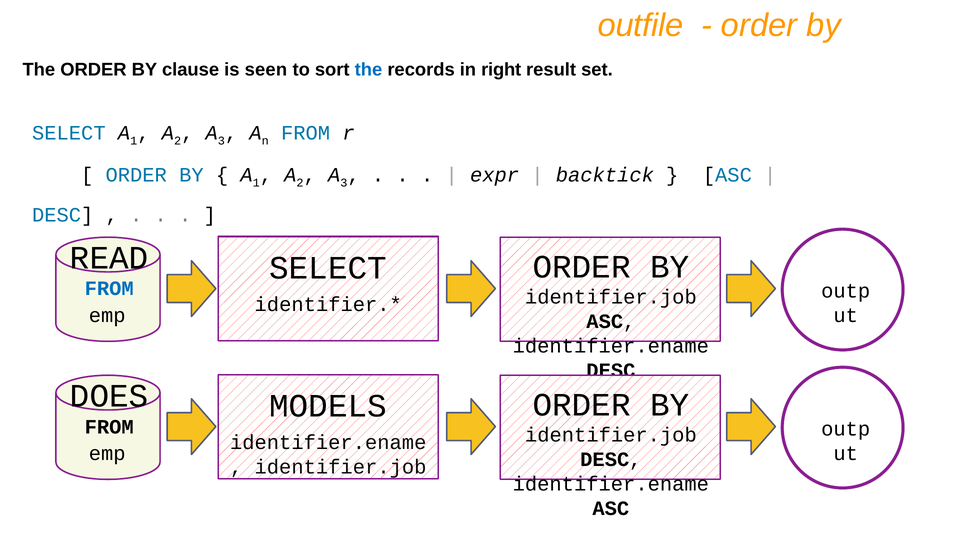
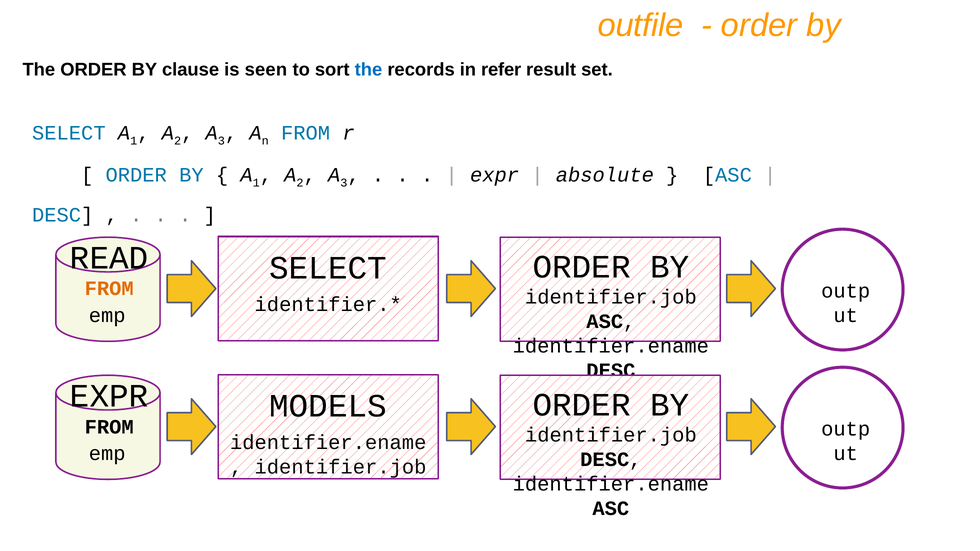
right: right -> refer (501, 70)
backtick: backtick -> absolute (605, 175)
FROM colour: blue -> orange (109, 289)
DOES: DOES -> EXPR (109, 396)
